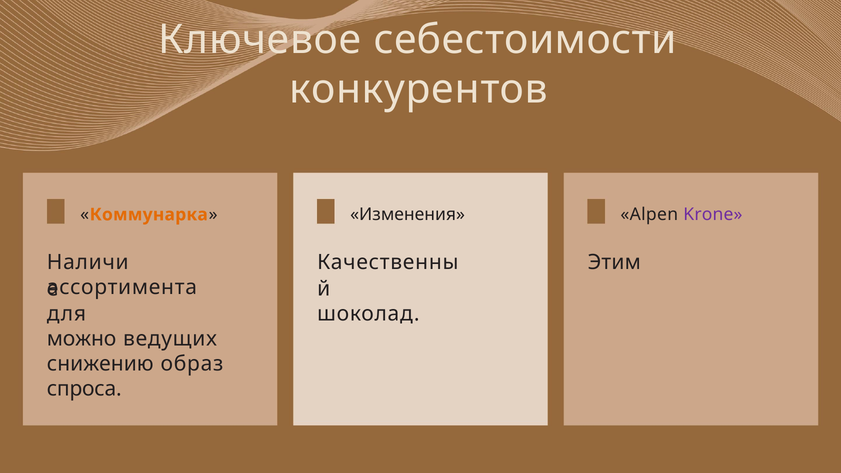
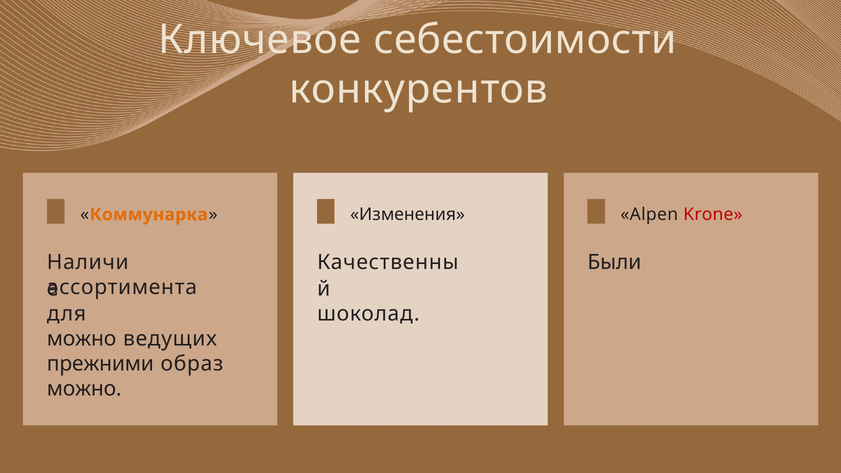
Krone colour: purple -> red (713, 214)
Этим: Этим -> Были (614, 262)
снижению: снижению -> прежними (100, 363)
спроса: спроса -> можно (84, 388)
